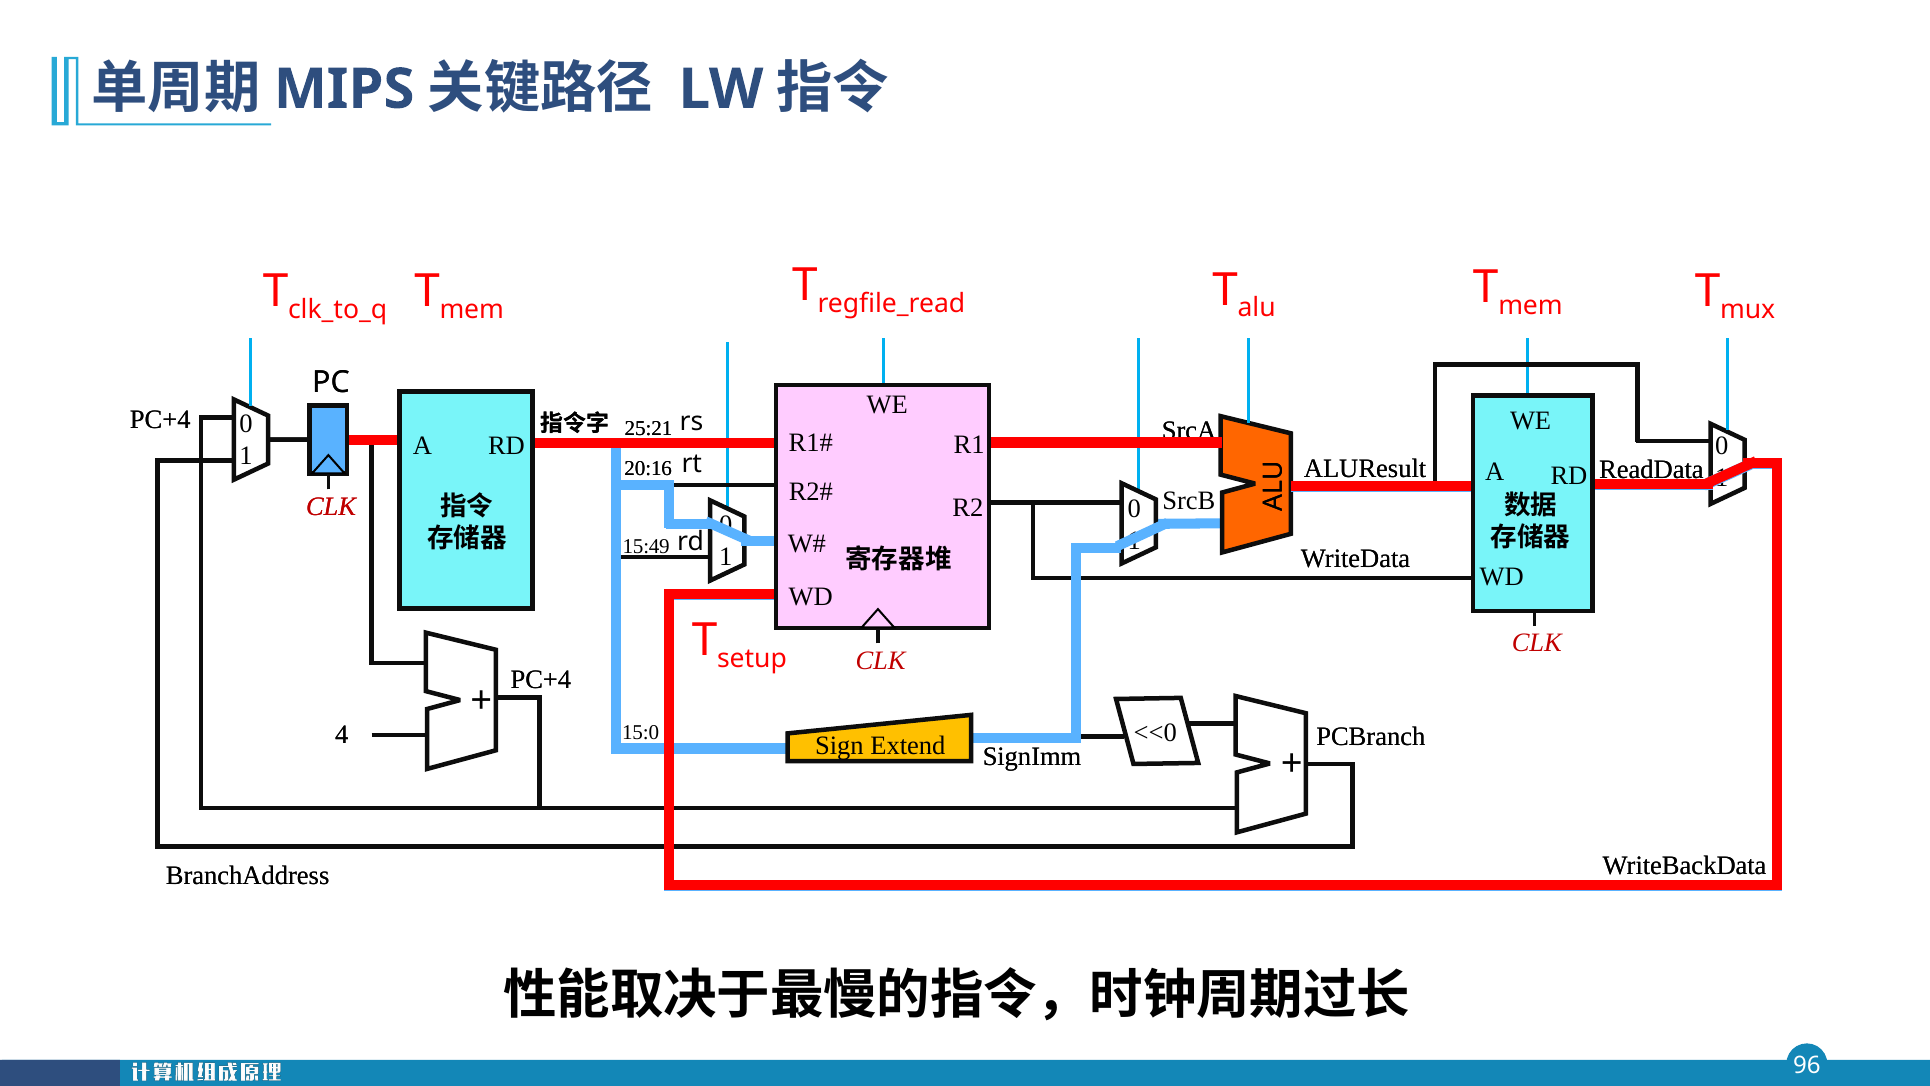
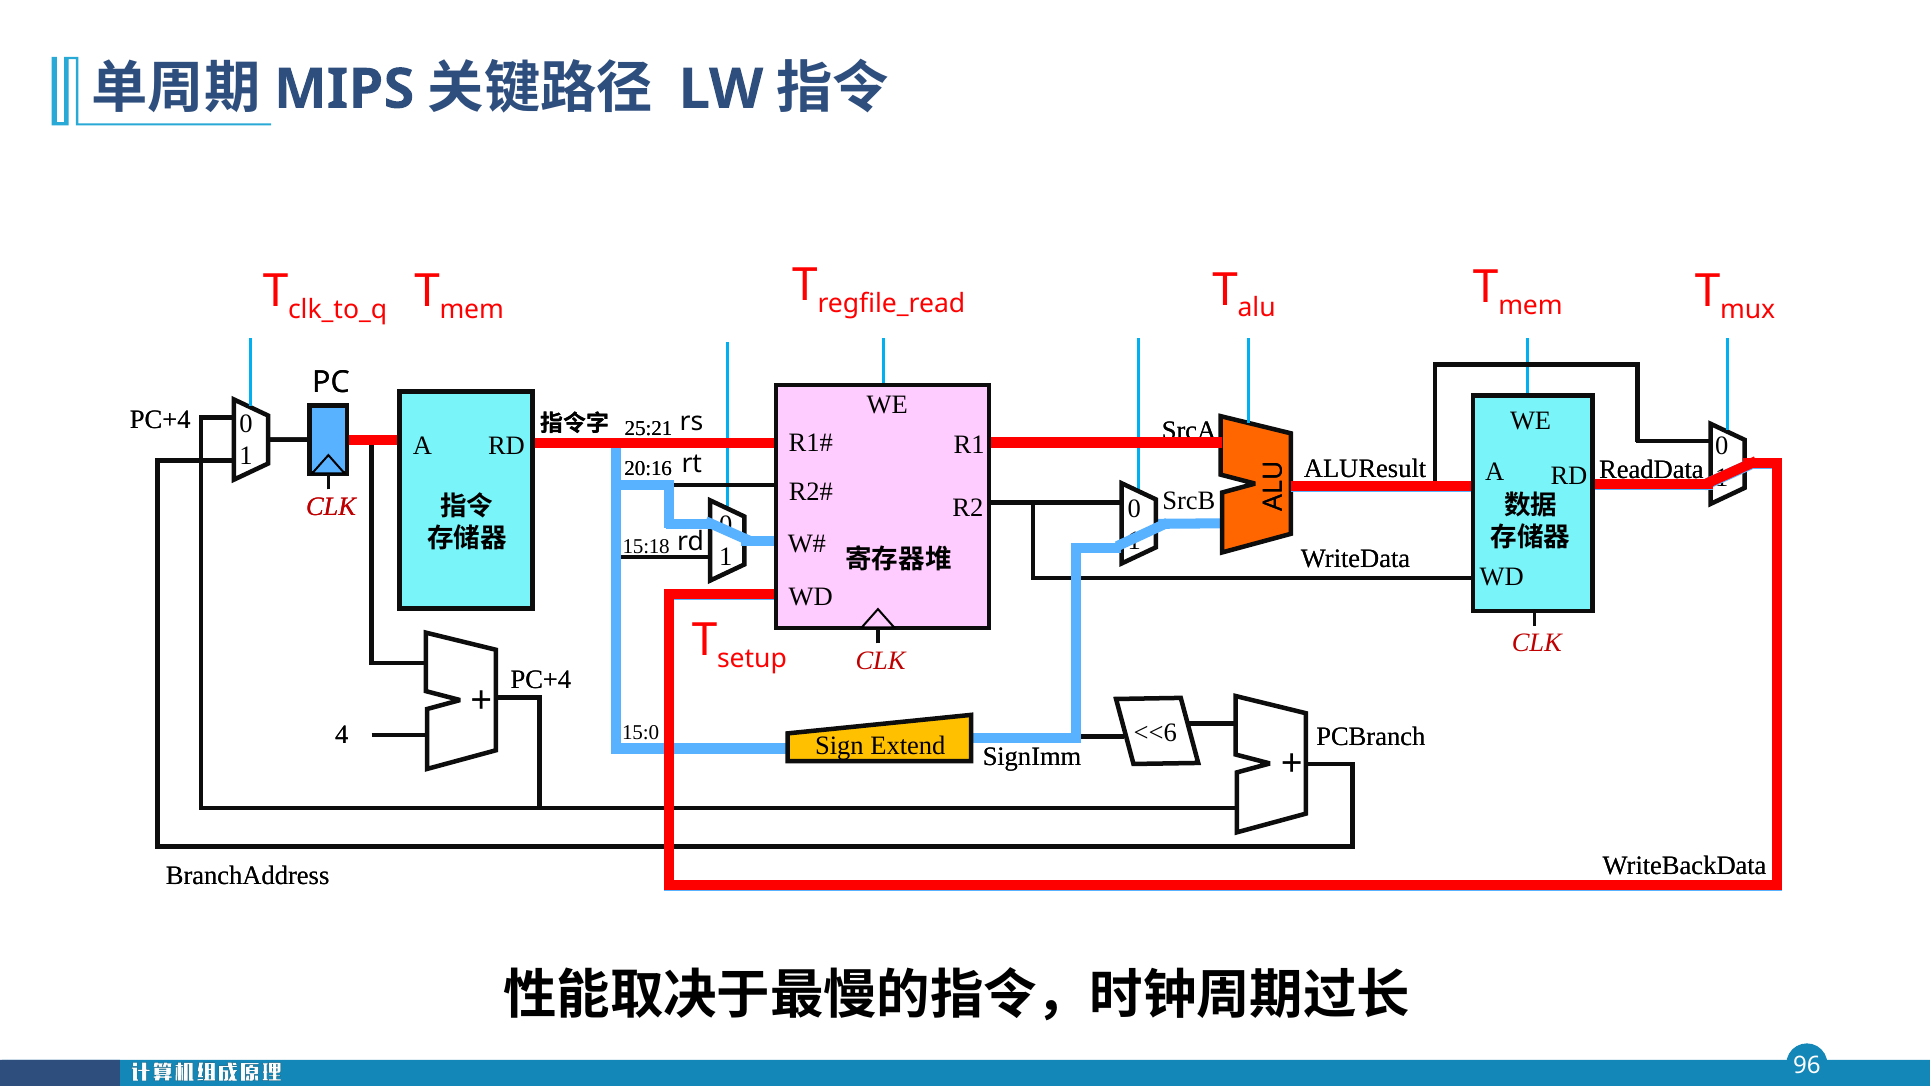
15:49: 15:49 -> 15:18 (646, 546)
<<0: <<0 -> <<6 (1155, 732)
